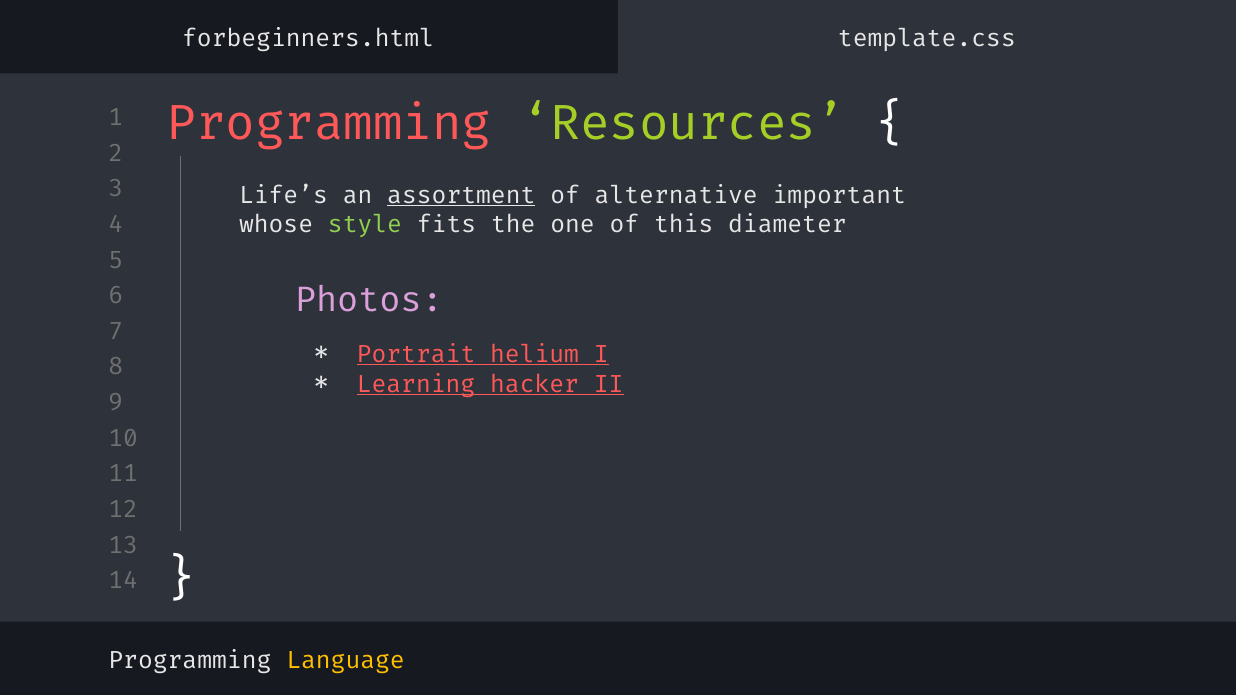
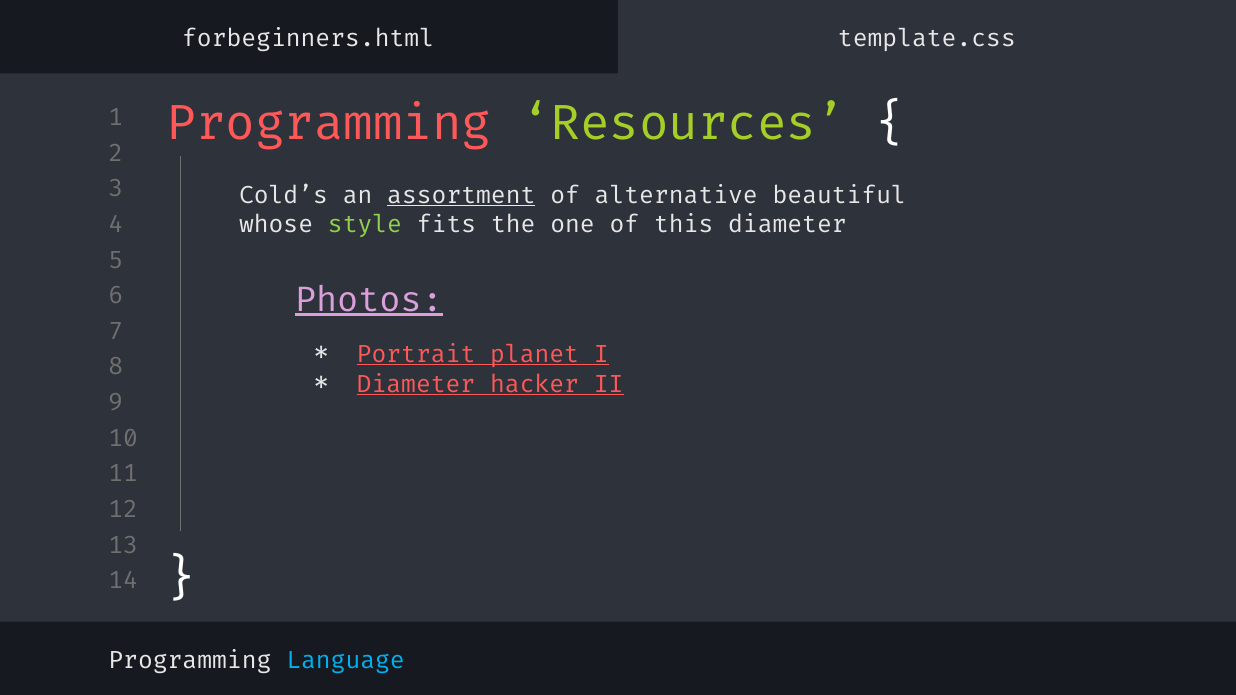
Life’s: Life’s -> Cold’s (283, 195)
important: important -> beautiful (839, 195)
Photos underline: none -> present (369, 300)
helium: helium -> planet (535, 355)
Learning: Learning -> Diameter (416, 384)
Language colour: yellow -> light blue (345, 660)
